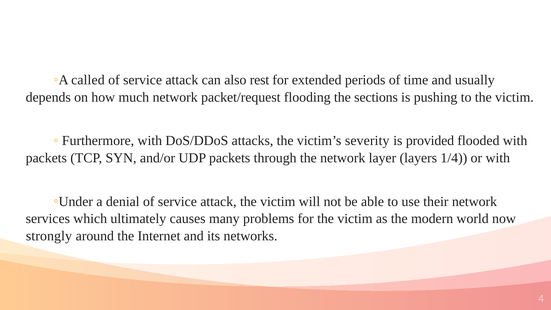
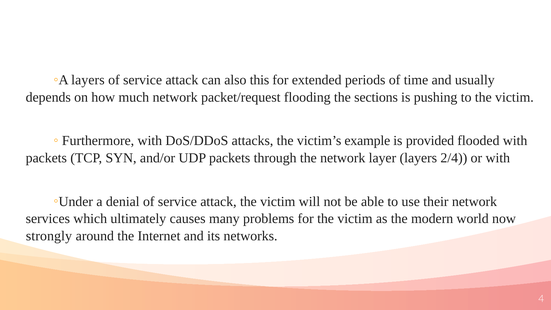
called: called -> layers (88, 80)
rest: rest -> this (259, 80)
severity: severity -> example (367, 141)
1/4: 1/4 -> 2/4 (454, 158)
